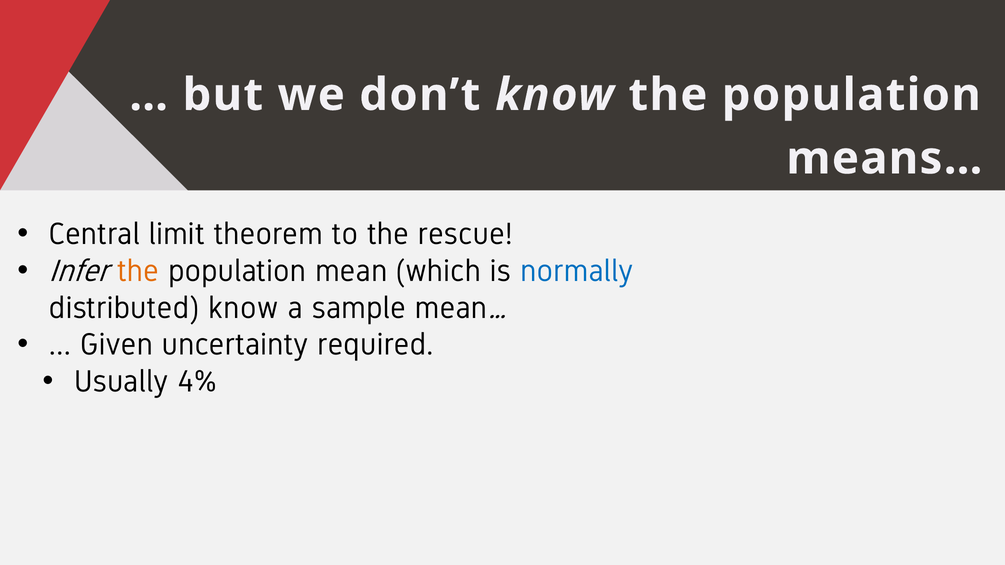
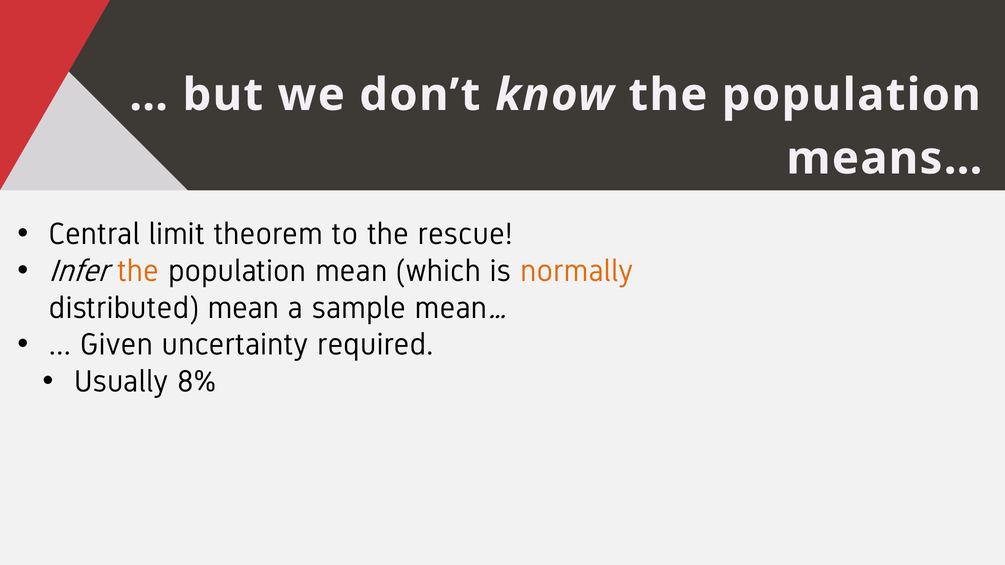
normally colour: blue -> orange (577, 271)
distributed know: know -> mean (243, 308)
4%: 4% -> 8% (197, 382)
